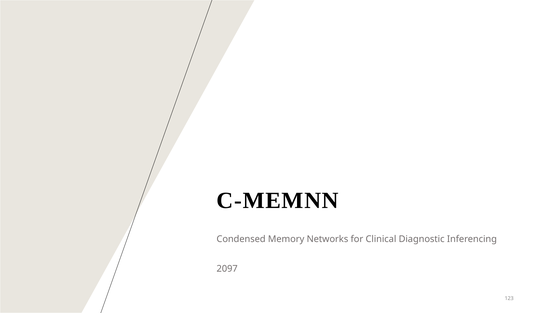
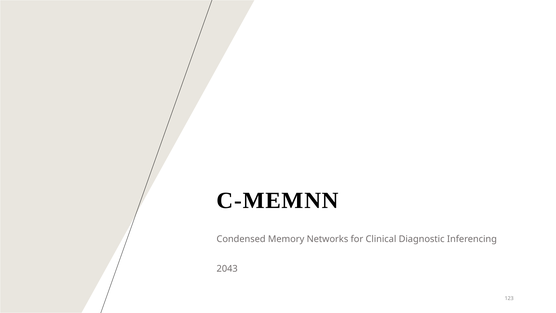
2097: 2097 -> 2043 (227, 269)
